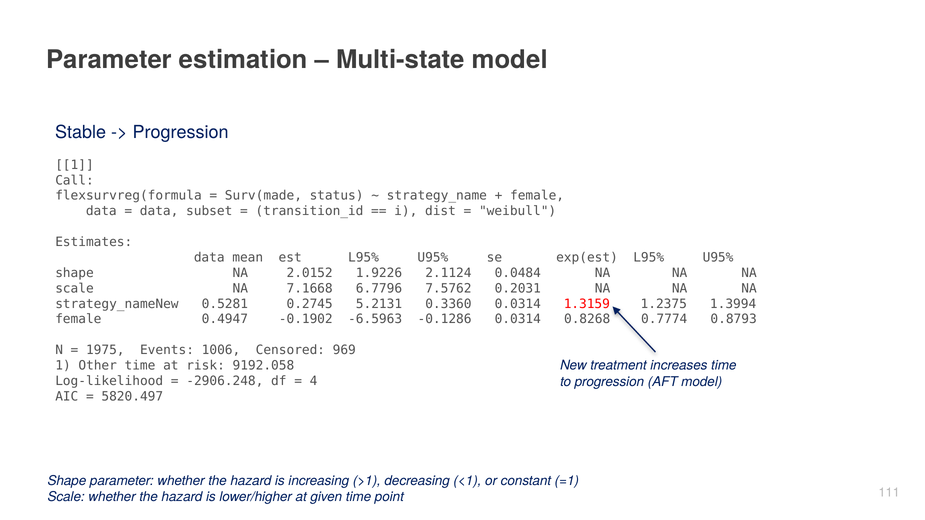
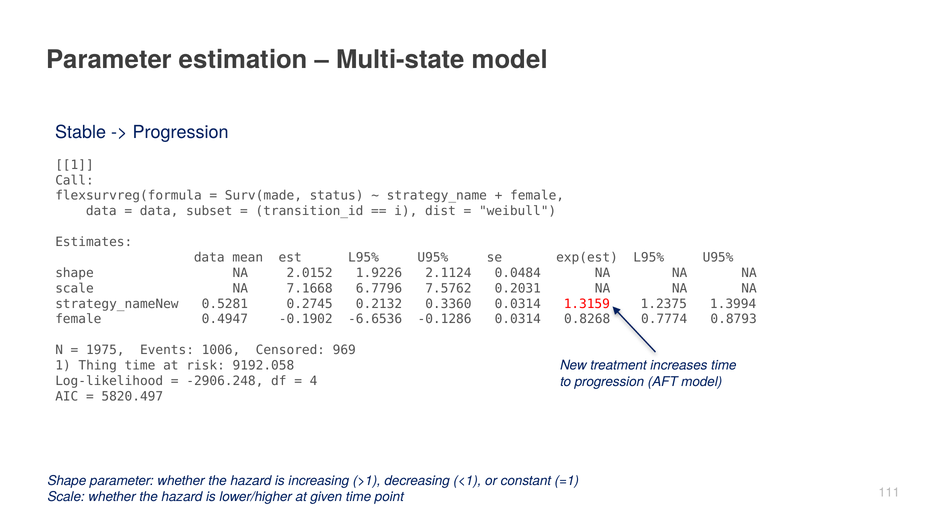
5.2131: 5.2131 -> 0.2132 (379, 304)
-6.5963: -6.5963 -> -6.6536 (375, 319)
Other: Other -> Thing (98, 366)
